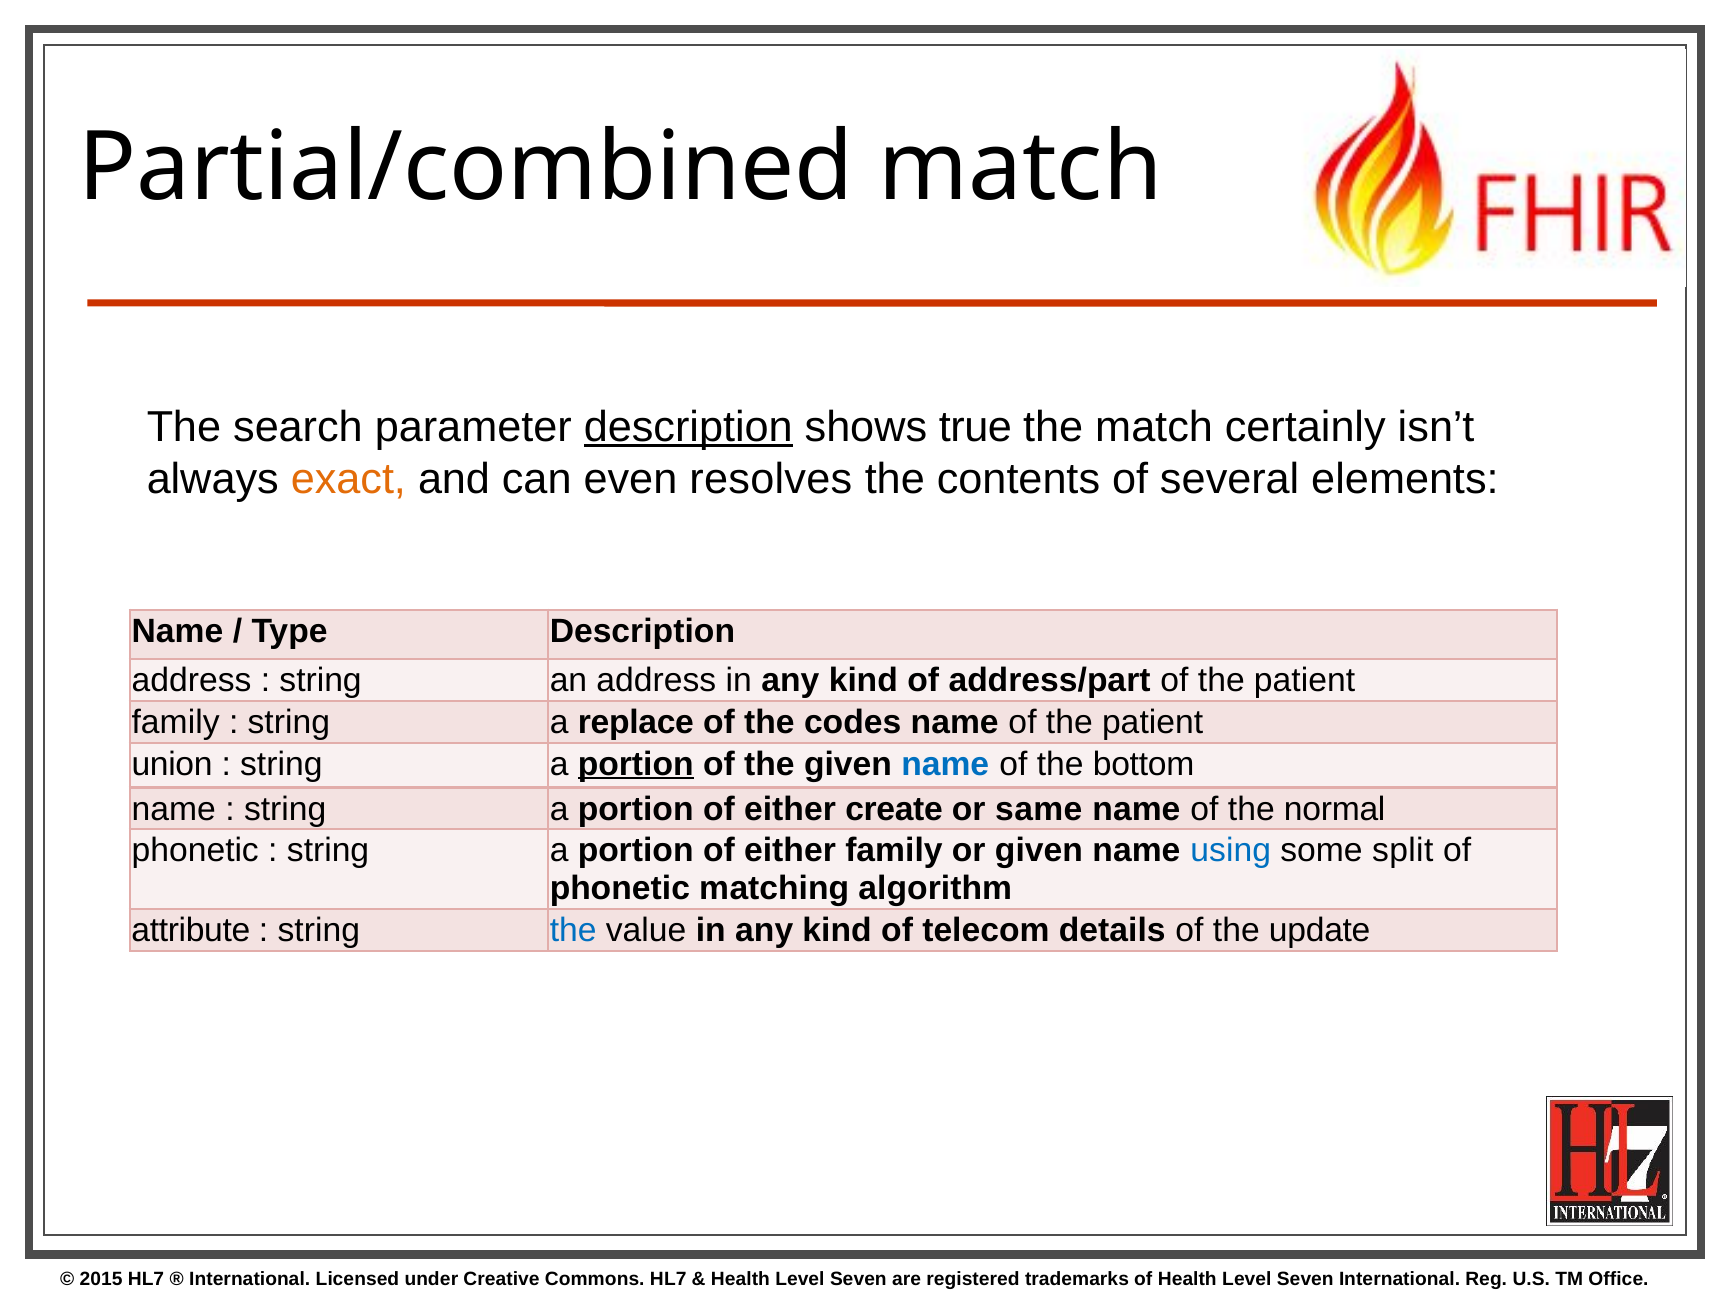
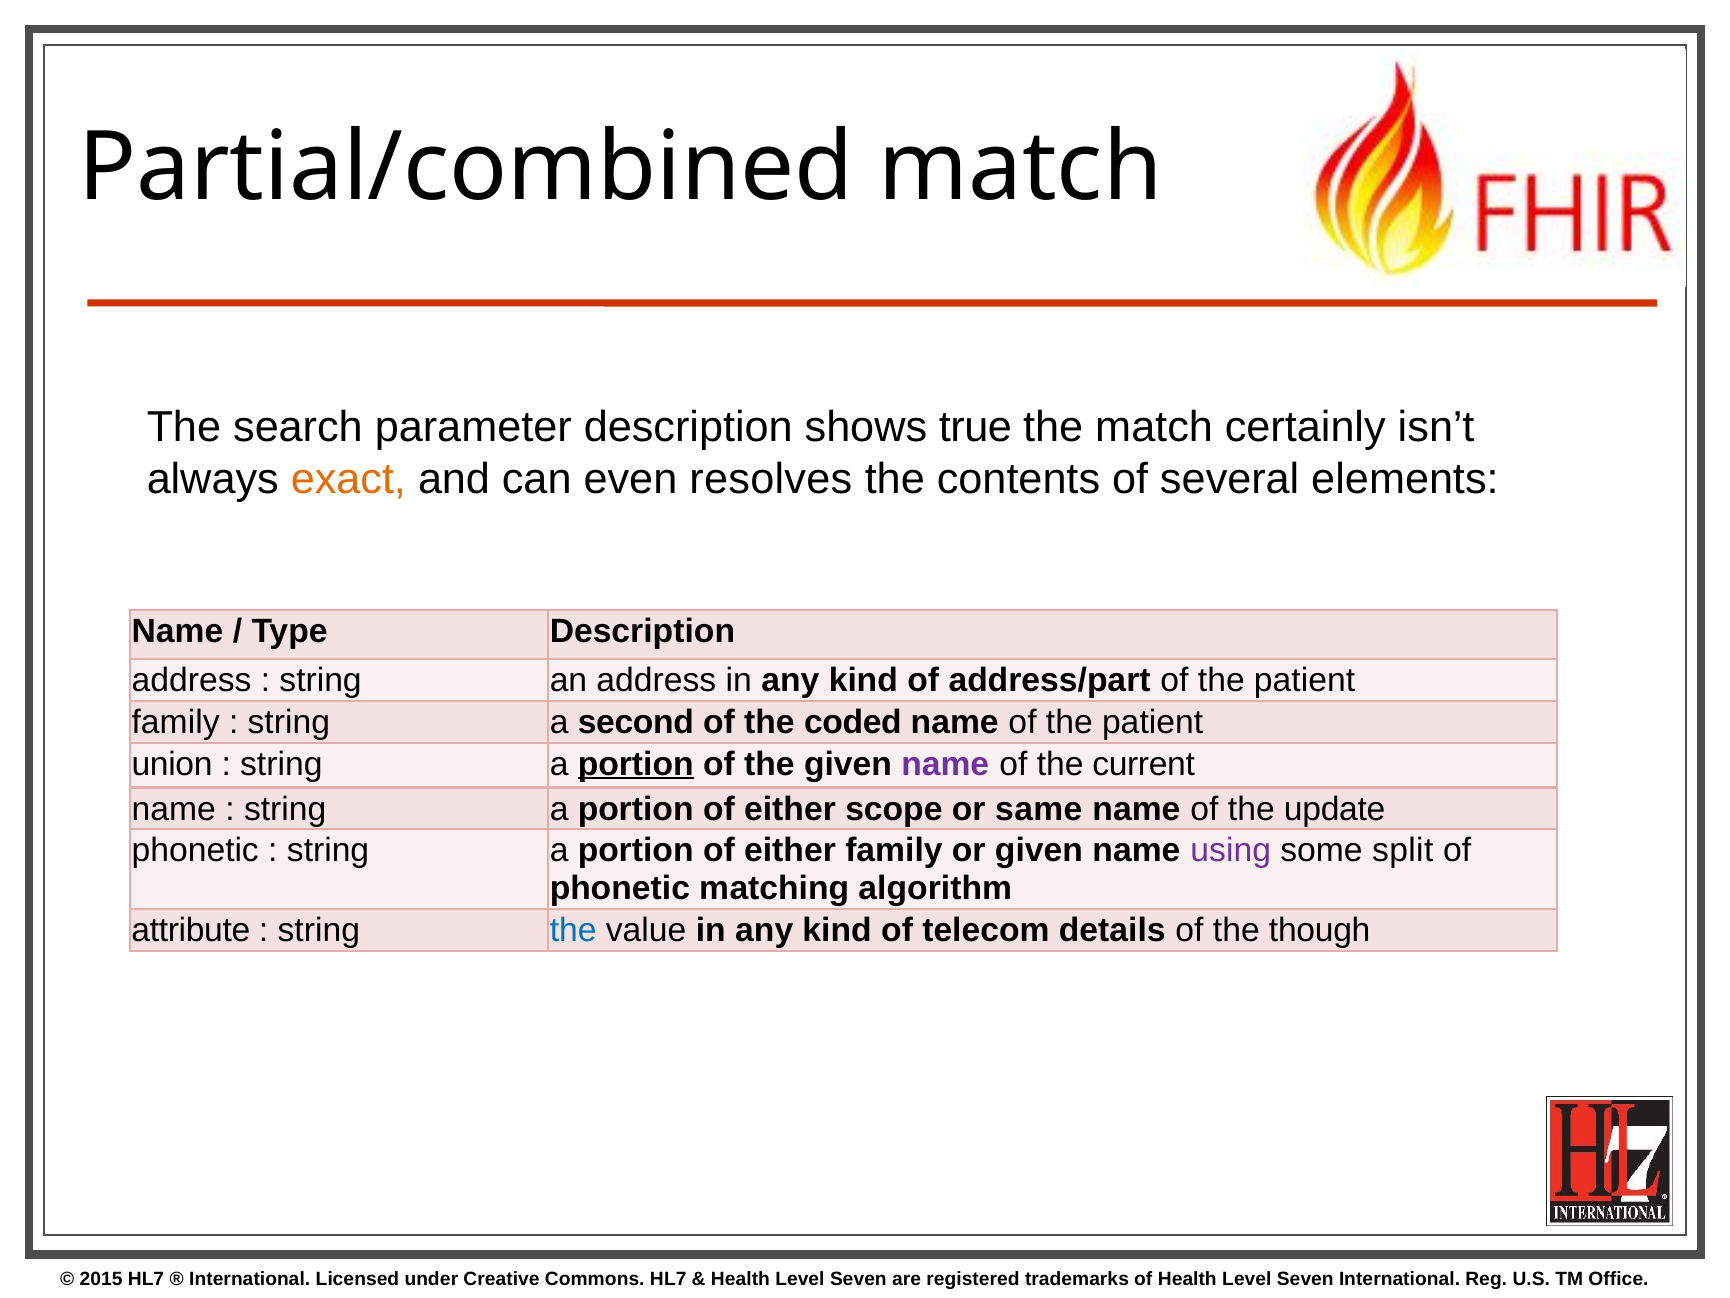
description underline: present -> none (688, 427)
replace: replace -> second (636, 722)
codes: codes -> coded (853, 722)
name colour: blue -> purple (945, 764)
bottom: bottom -> current (1144, 764)
create: create -> scope (894, 809)
normal: normal -> update (1335, 809)
using colour: blue -> purple (1231, 850)
update: update -> though (1320, 930)
